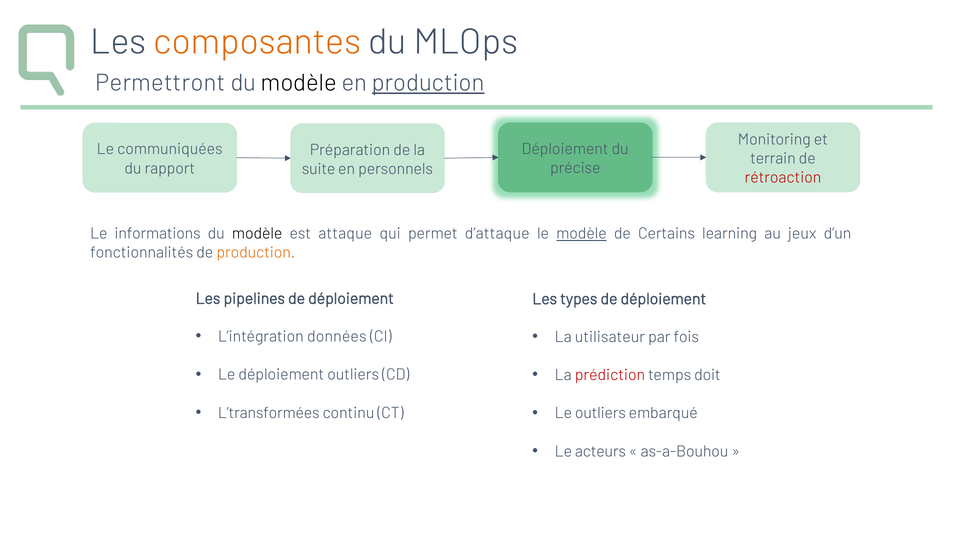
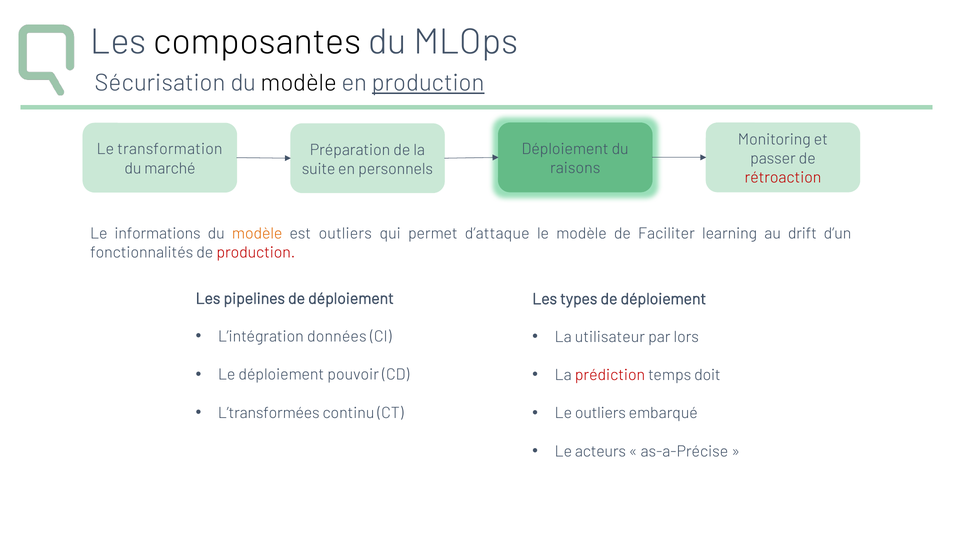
composantes colour: orange -> black (257, 42)
Permettront: Permettront -> Sécurisation (160, 83)
communiquées: communiquées -> transformation (170, 149)
terrain: terrain -> passer (773, 159)
précise: précise -> raisons (575, 168)
rapport: rapport -> marché (170, 168)
modèle colour: black -> orange (257, 234)
est attaque: attaque -> outliers (345, 234)
modèle underline: present -> none (581, 234)
Certains: Certains -> Faciliter (666, 234)
jeux: jeux -> drift (802, 234)
production colour: orange -> red (256, 253)
fois: fois -> lors (686, 337)
déploiement outliers: outliers -> pouvoir (353, 375)
as-a-Bouhou: as-a-Bouhou -> as-a-Précise (684, 451)
